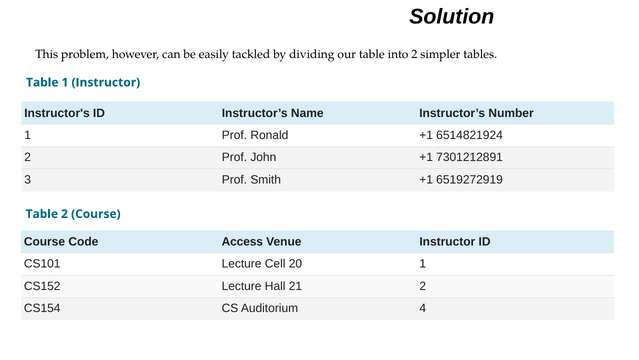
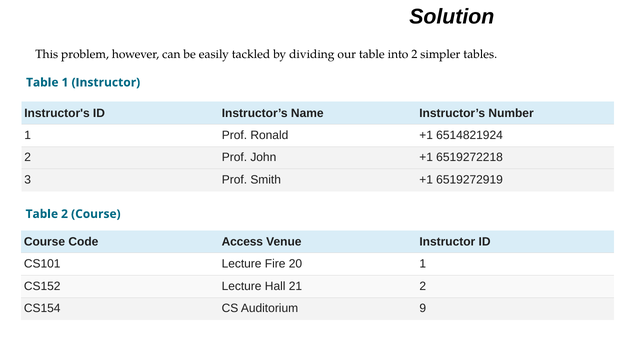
7301212891: 7301212891 -> 6519272218 (470, 157)
Cell: Cell -> Fire (275, 263)
4: 4 -> 9 (423, 308)
